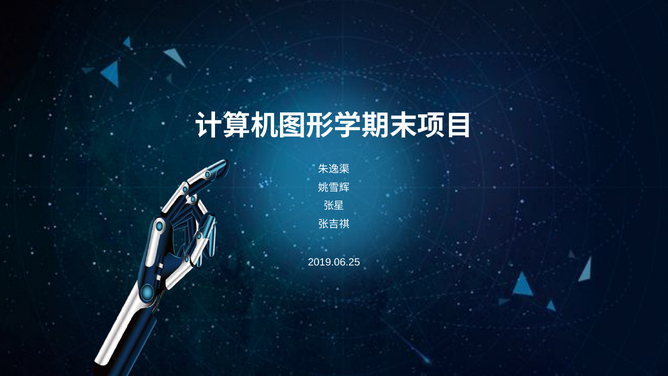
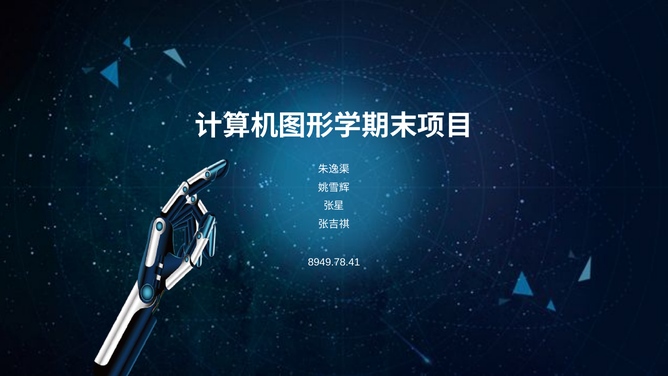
2019.06.25: 2019.06.25 -> 8949.78.41 (334, 262)
